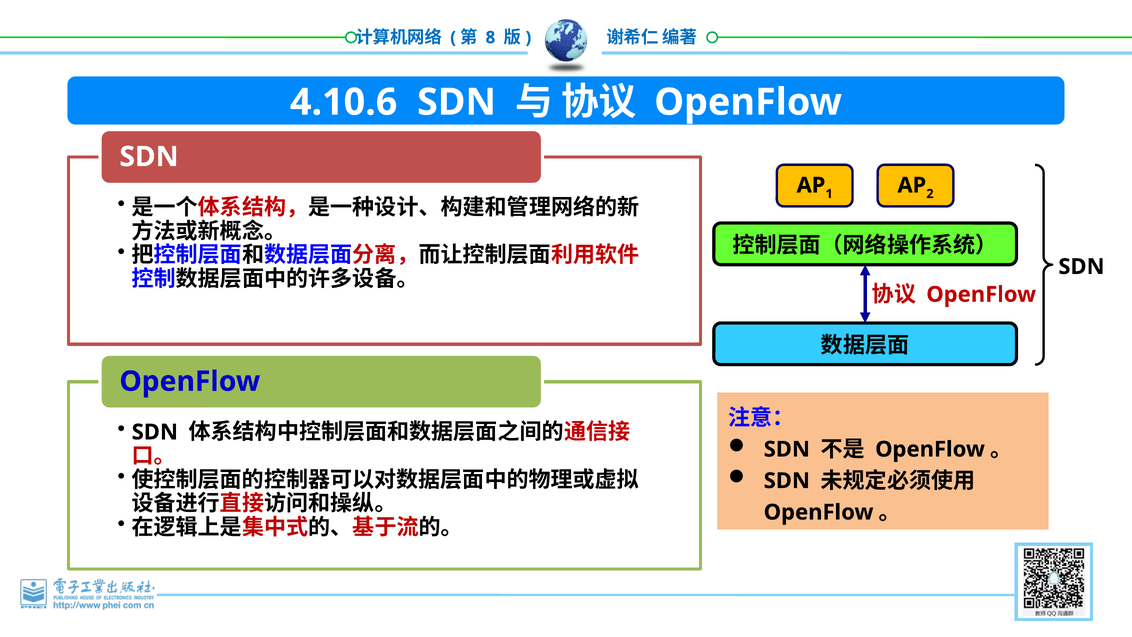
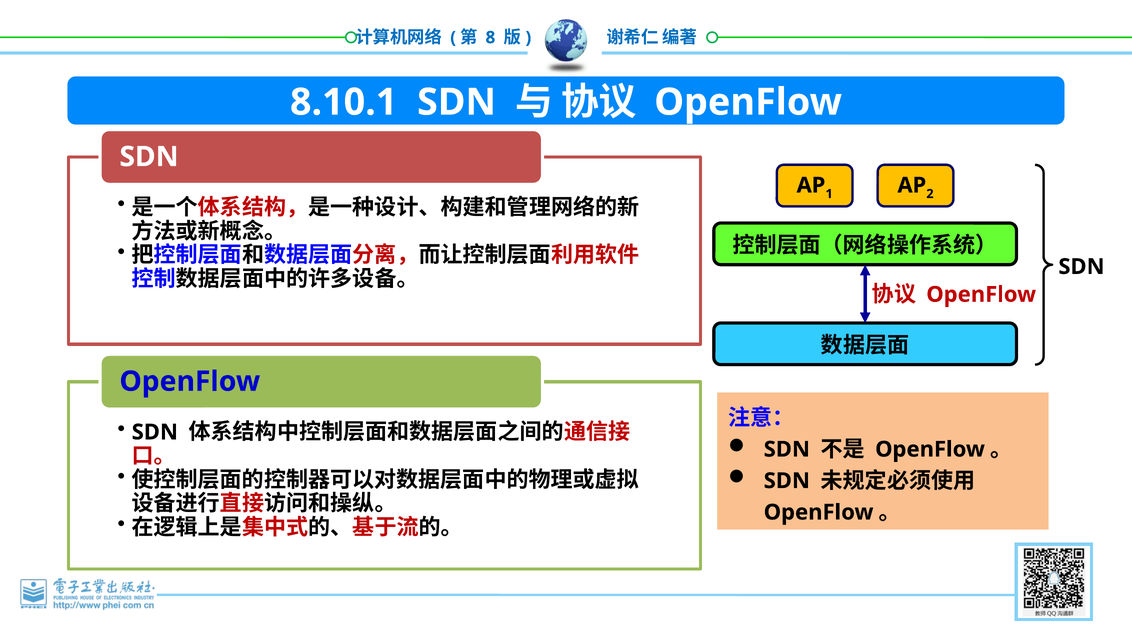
4.10.6: 4.10.6 -> 8.10.1 (344, 102)
